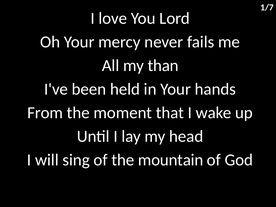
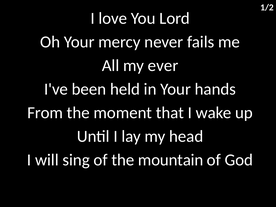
1/7: 1/7 -> 1/2 (267, 8)
than: than -> ever (163, 66)
